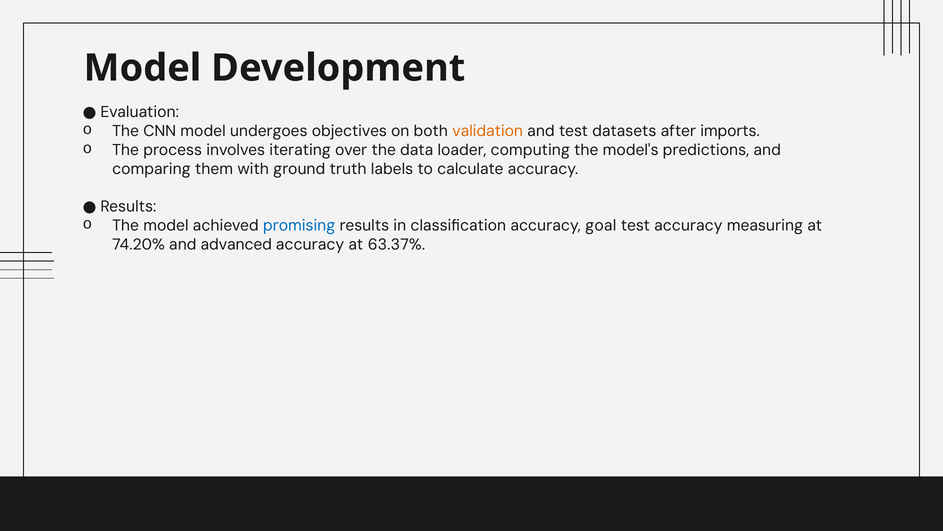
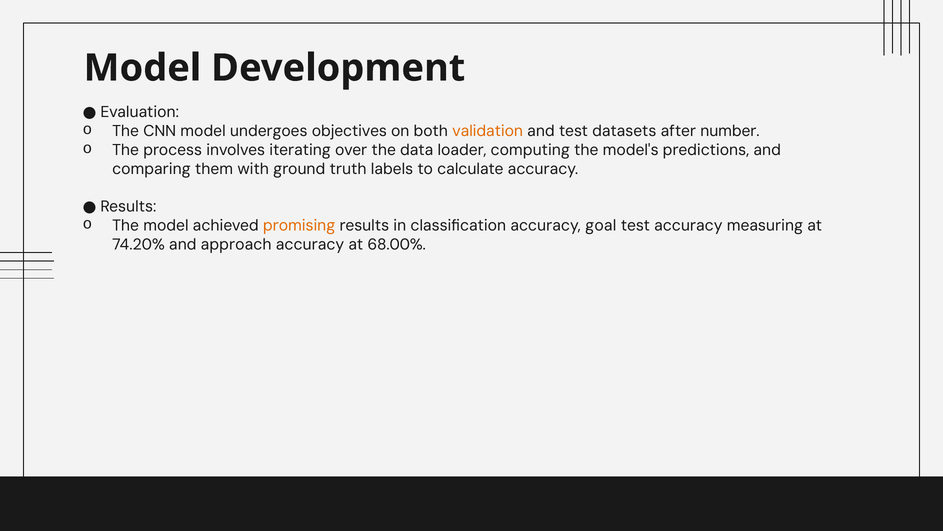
imports: imports -> number (730, 131)
promising colour: blue -> orange (299, 225)
advanced: advanced -> approach (236, 244)
63.37%: 63.37% -> 68.00% (397, 244)
